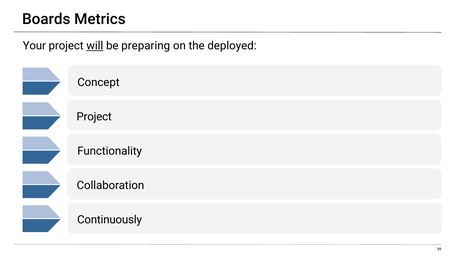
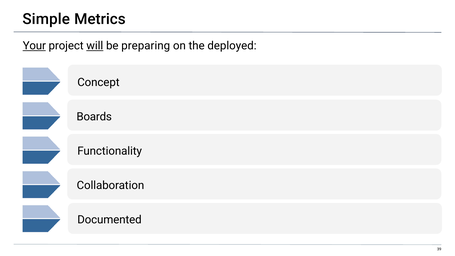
Boards: Boards -> Simple (46, 19)
Your underline: none -> present (34, 46)
Project: Project -> Boards (94, 117)
Continuously: Continuously -> Documented (110, 220)
